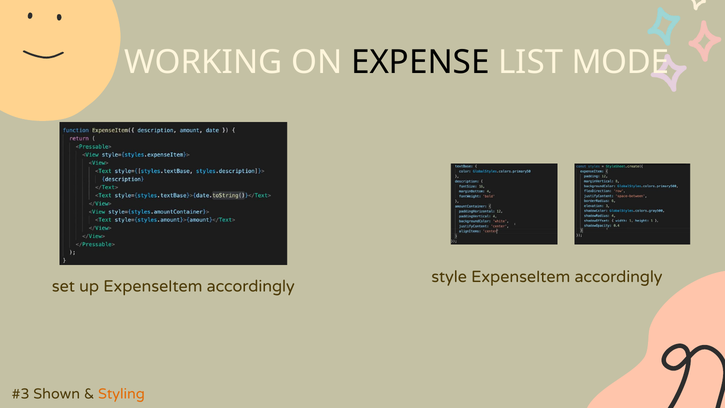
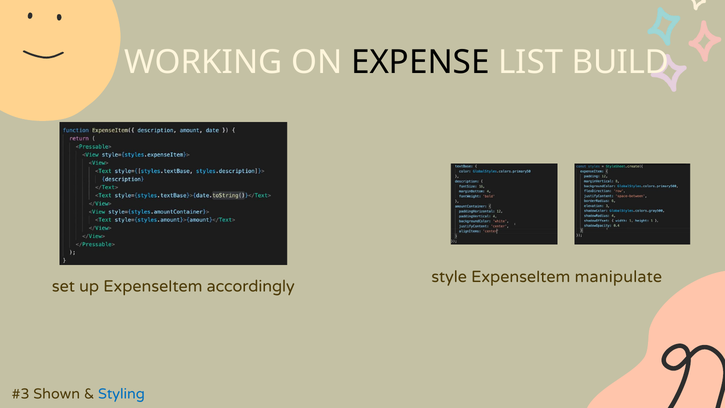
MODE: MODE -> BUILD (620, 62)
style ExpenseItem accordingly: accordingly -> manipulate (618, 277)
Styling colour: orange -> blue (121, 394)
